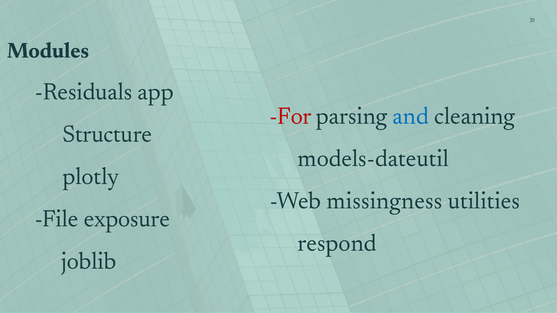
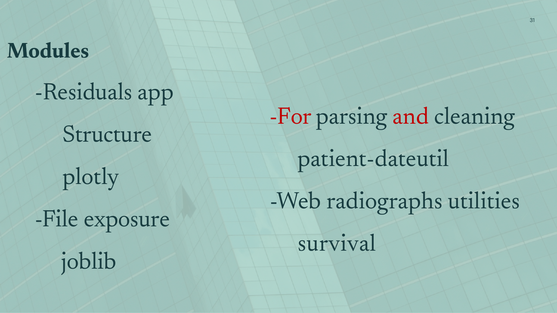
and colour: blue -> red (411, 116)
models-dateutil: models-dateutil -> patient-dateutil (373, 158)
missingness: missingness -> radiographs (385, 201)
respond: respond -> survival (337, 243)
